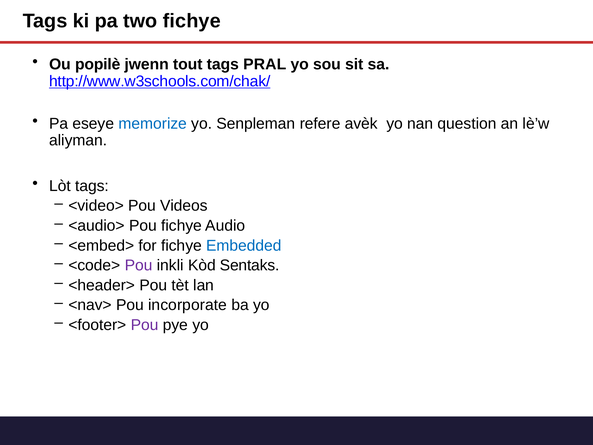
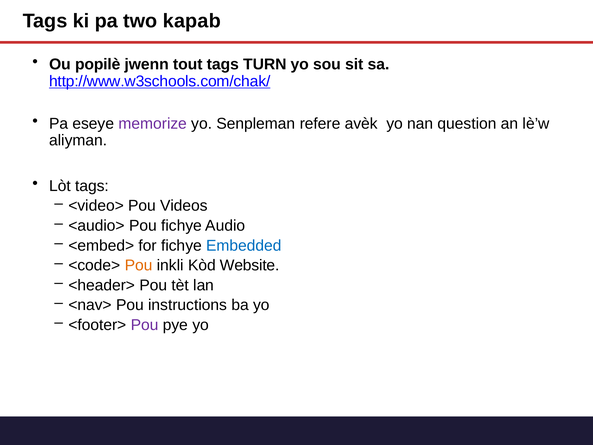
two fichye: fichye -> kapab (192, 21)
PRAL: PRAL -> TURN (265, 64)
memorize colour: blue -> purple (153, 123)
Pou colour: purple -> orange (139, 265)
Sentaks: Sentaks -> Website (250, 265)
incorporate: incorporate -> instructions (188, 305)
